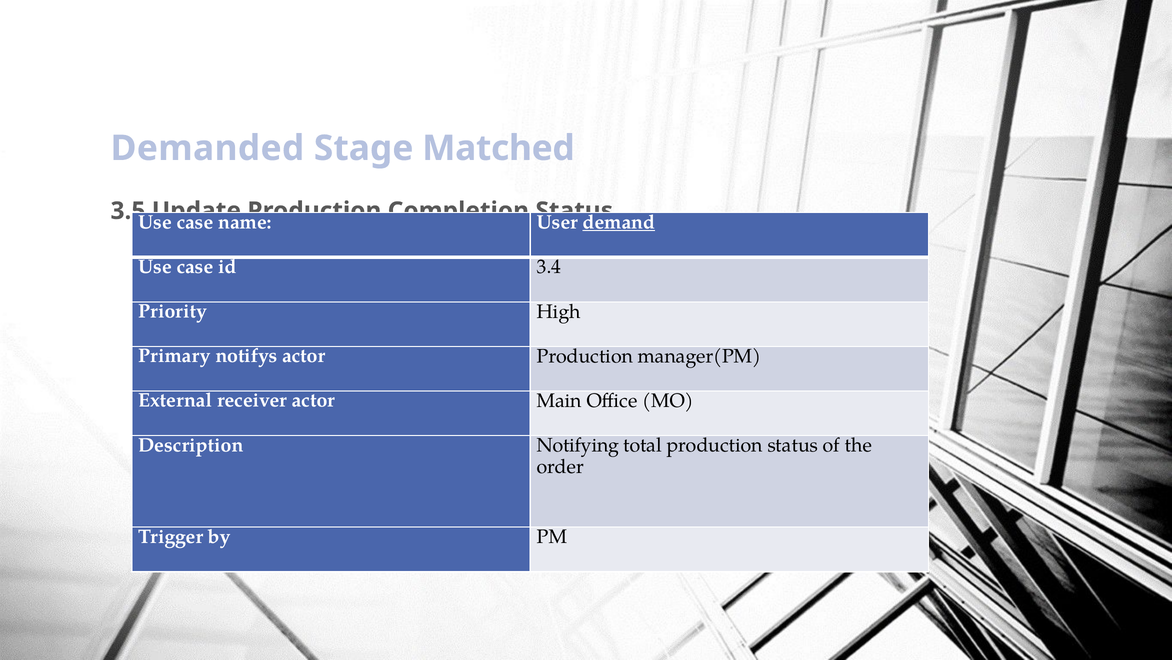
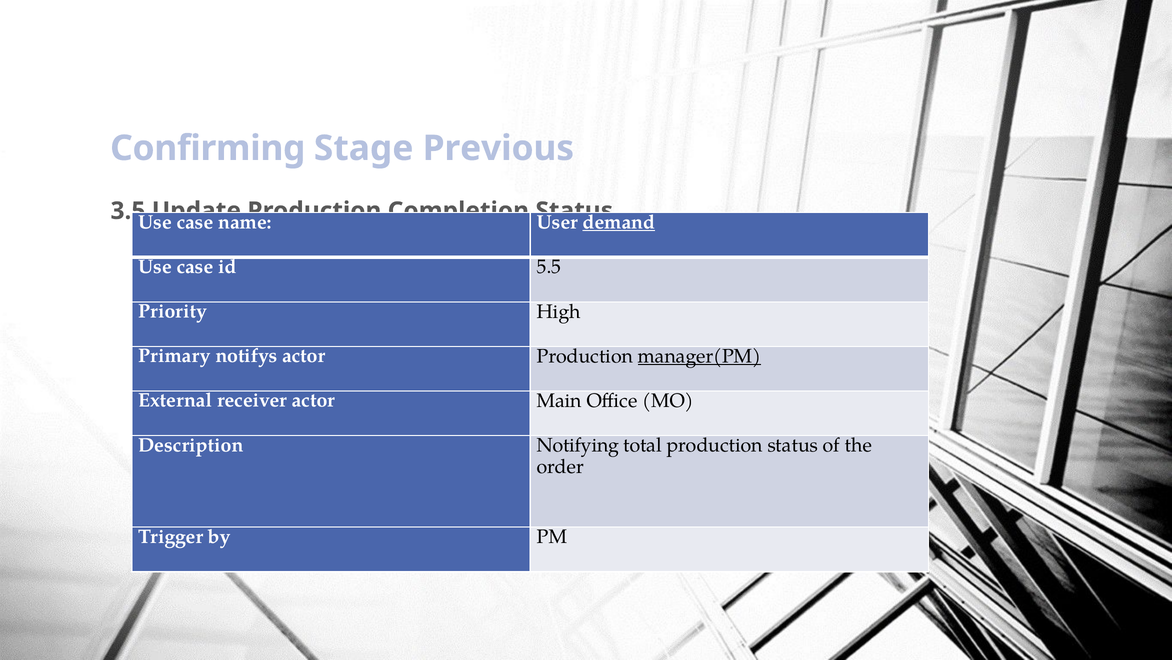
Demanded: Demanded -> Confirming (208, 148)
Matched: Matched -> Previous (498, 148)
3.4: 3.4 -> 5.5 (549, 267)
manager(PM underline: none -> present (699, 356)
